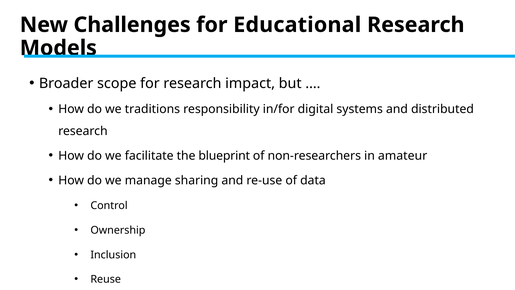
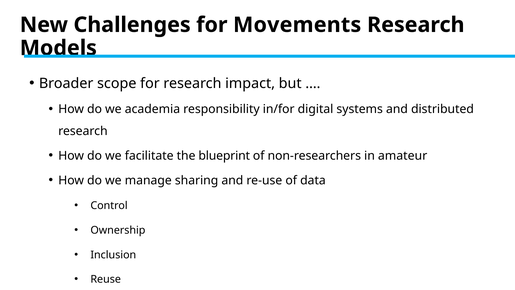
Educational: Educational -> Movements (297, 25)
traditions: traditions -> academia (152, 109)
